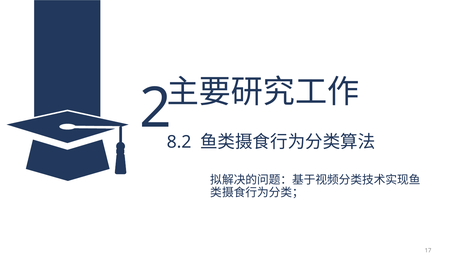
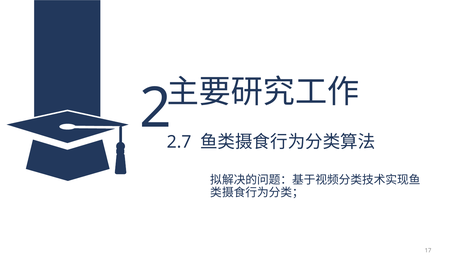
8.2: 8.2 -> 2.7 (179, 142)
